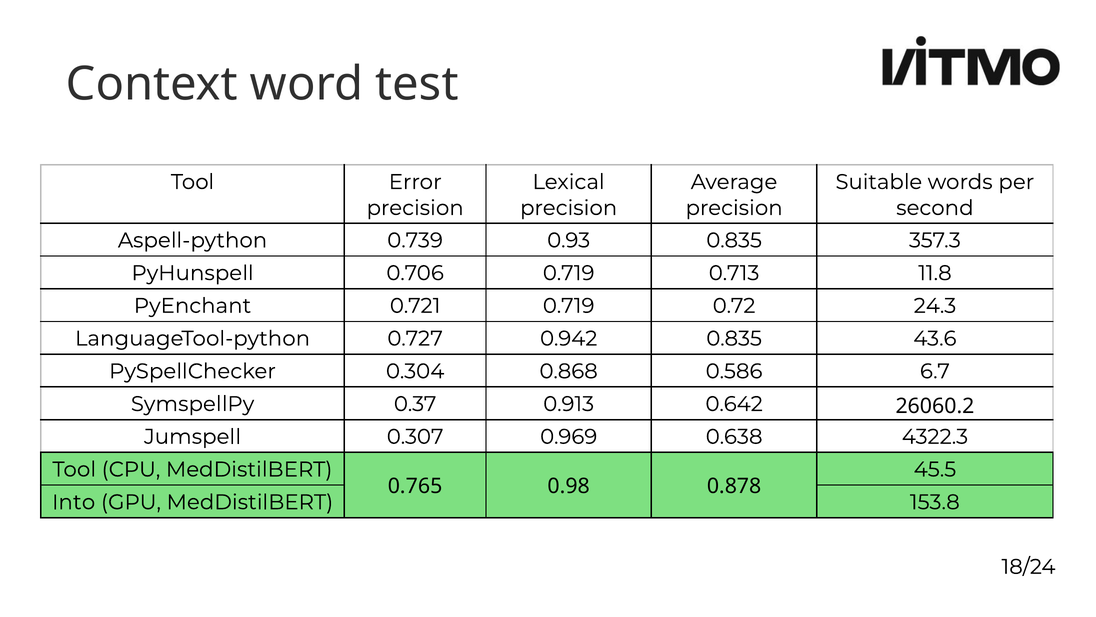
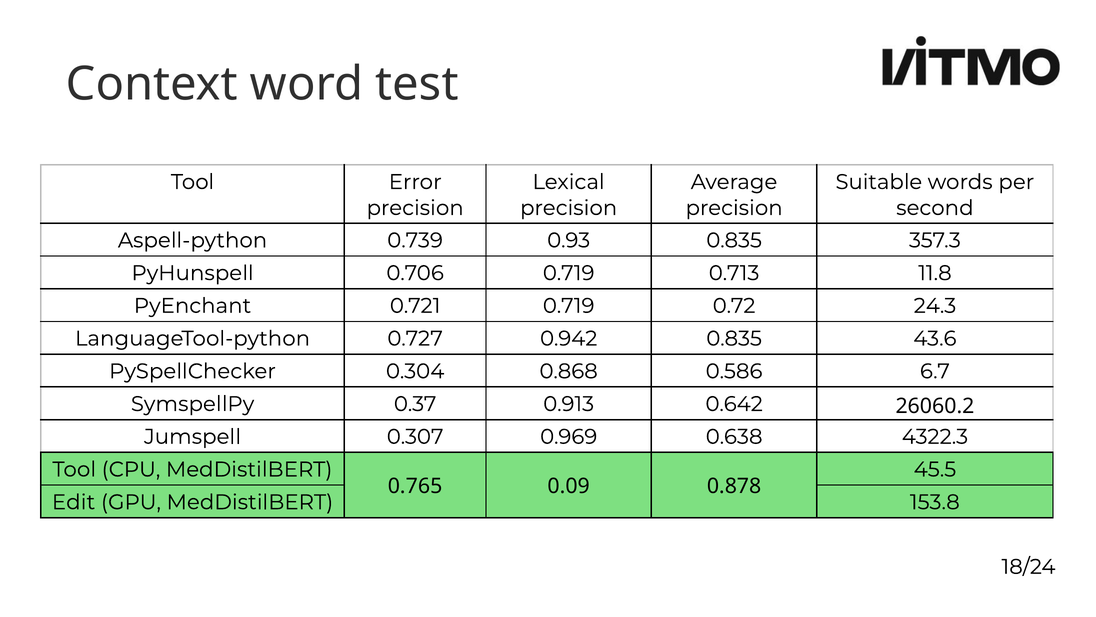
0.98: 0.98 -> 0.09 (569, 486)
Into: Into -> Edit (74, 502)
